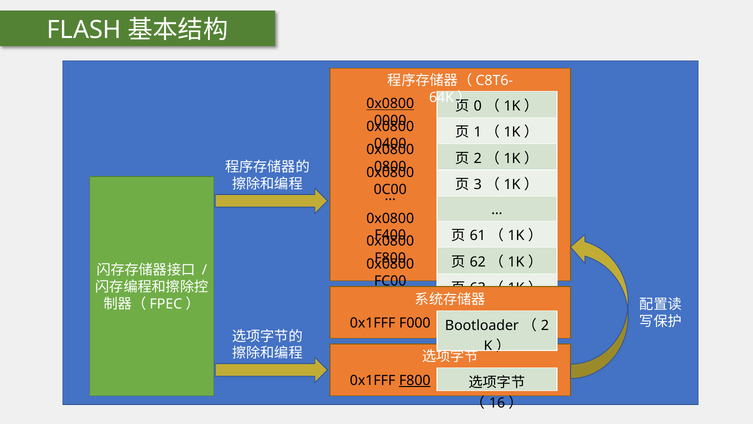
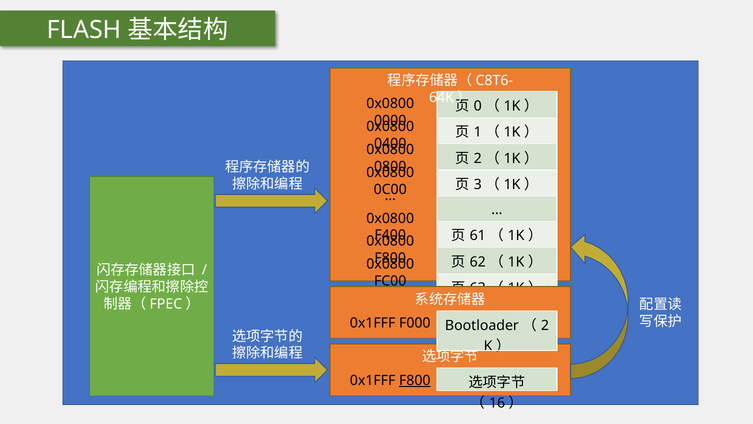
0x0800 underline: present -> none (390, 104)
